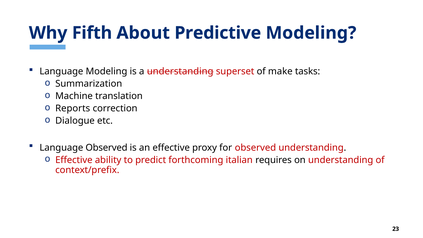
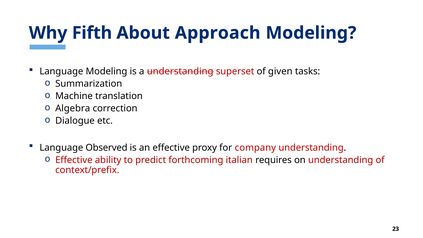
Predictive: Predictive -> Approach (218, 33)
make: make -> given (280, 71)
Reports: Reports -> Algebra (73, 108)
for observed: observed -> company (255, 148)
